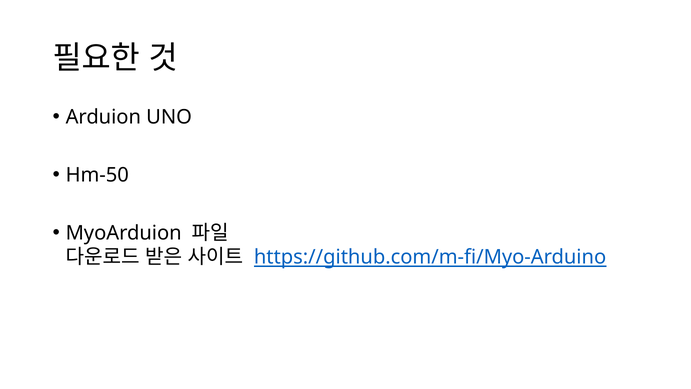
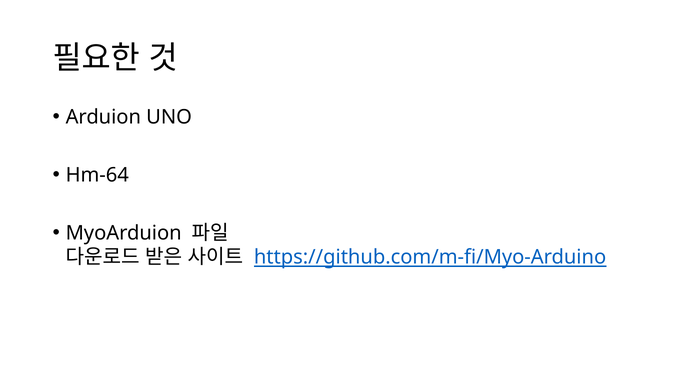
Hm-50: Hm-50 -> Hm-64 (97, 175)
